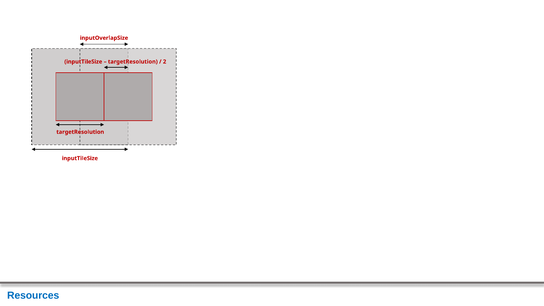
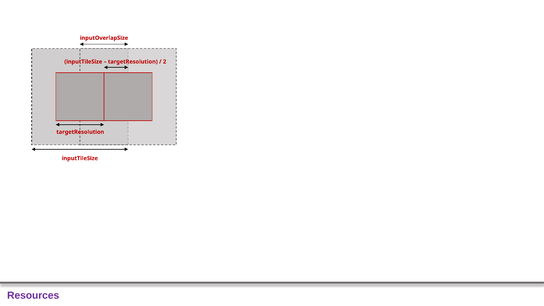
Resources colour: blue -> purple (33, 295)
